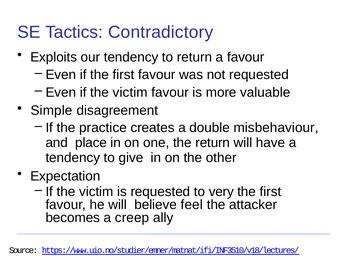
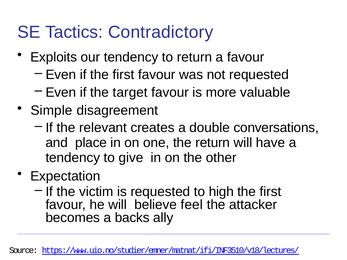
Even if the victim: victim -> target (130, 92)
practice: practice -> relevant (103, 128)
misbehaviour: misbehaviour -> conversations (276, 128)
very: very -> high (221, 192)
creep: creep -> backs (132, 218)
